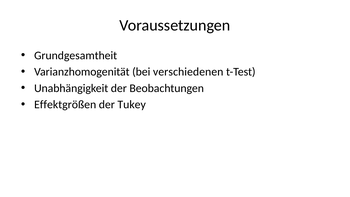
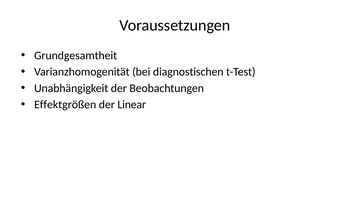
verschiedenen: verschiedenen -> diagnostischen (188, 72)
Tukey: Tukey -> Linear (132, 104)
